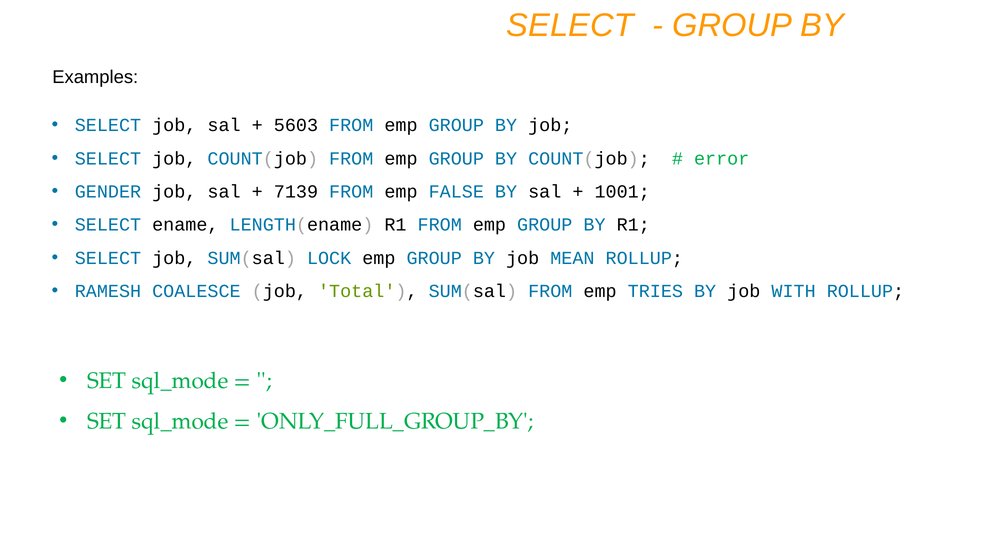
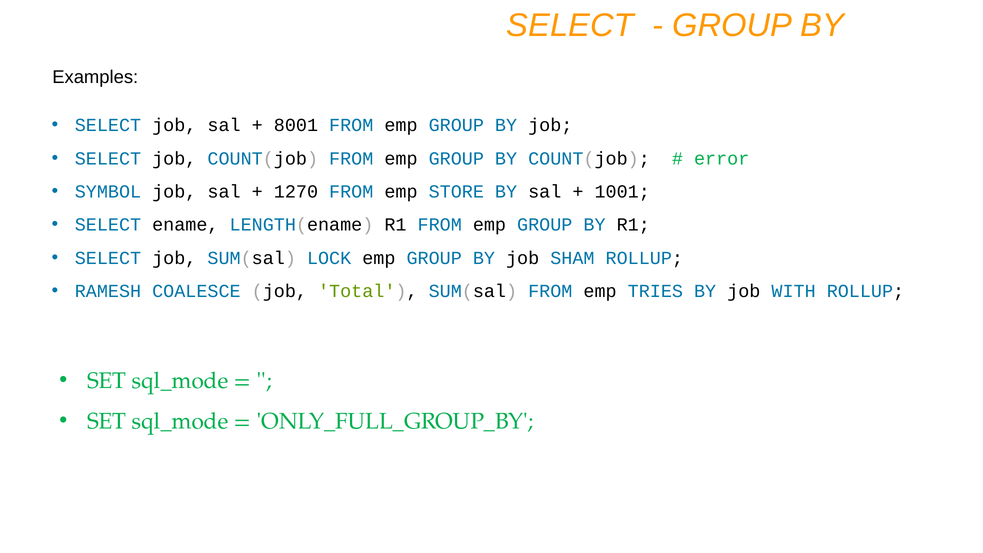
5603: 5603 -> 8001 (296, 125)
GENDER: GENDER -> SYMBOL (108, 192)
7139: 7139 -> 1270 (296, 192)
FALSE: FALSE -> STORE (456, 192)
MEAN: MEAN -> SHAM (572, 258)
